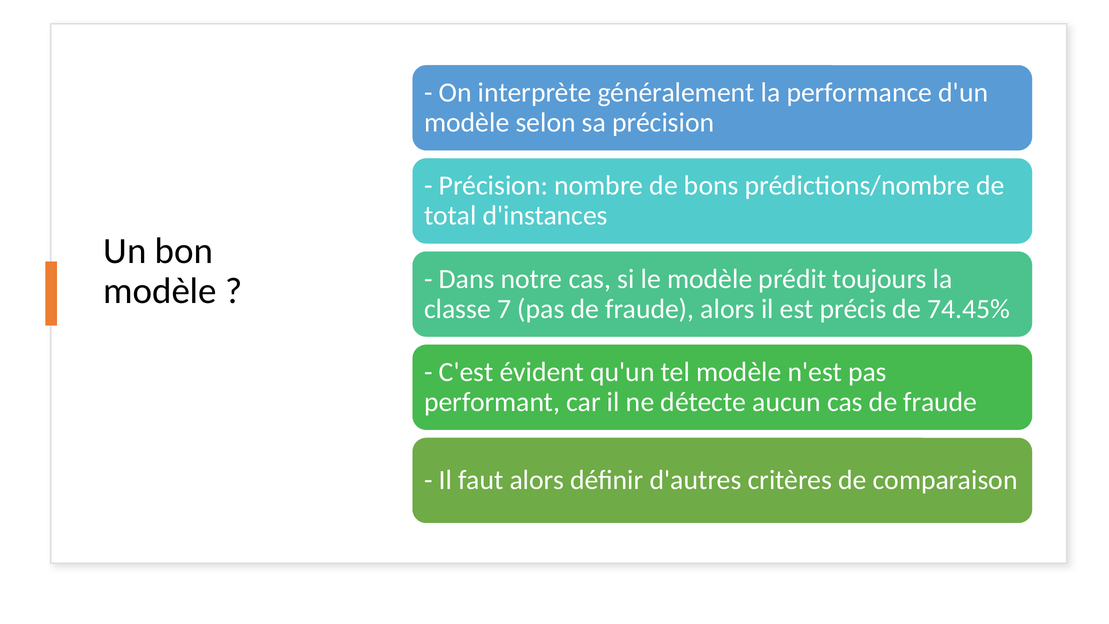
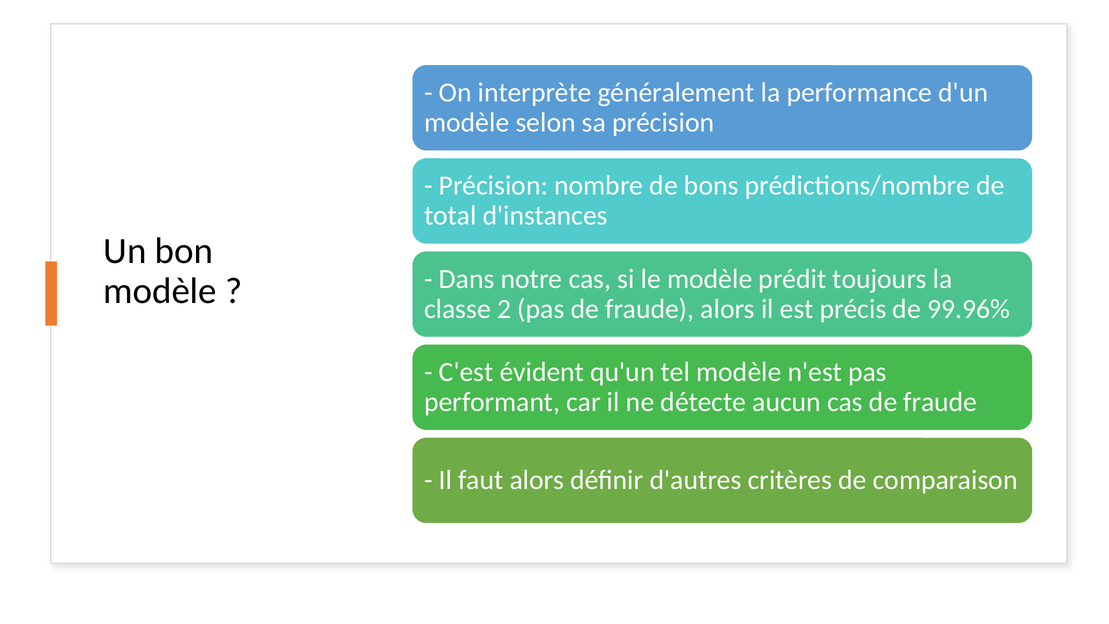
7: 7 -> 2 (504, 309)
74.45%: 74.45% -> 99.96% (969, 309)
